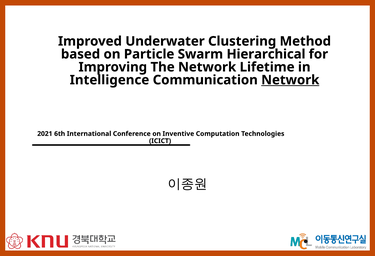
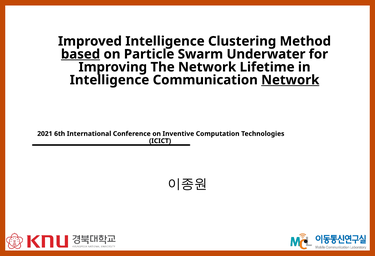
Improved Underwater: Underwater -> Intelligence (165, 41)
based underline: none -> present (81, 54)
Hierarchical: Hierarchical -> Underwater (266, 54)
